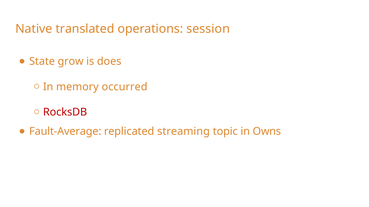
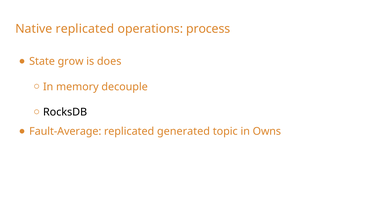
Native translated: translated -> replicated (85, 29)
session: session -> process (208, 29)
occurred: occurred -> decouple (125, 87)
RocksDB colour: red -> black (65, 112)
streaming: streaming -> generated (183, 132)
